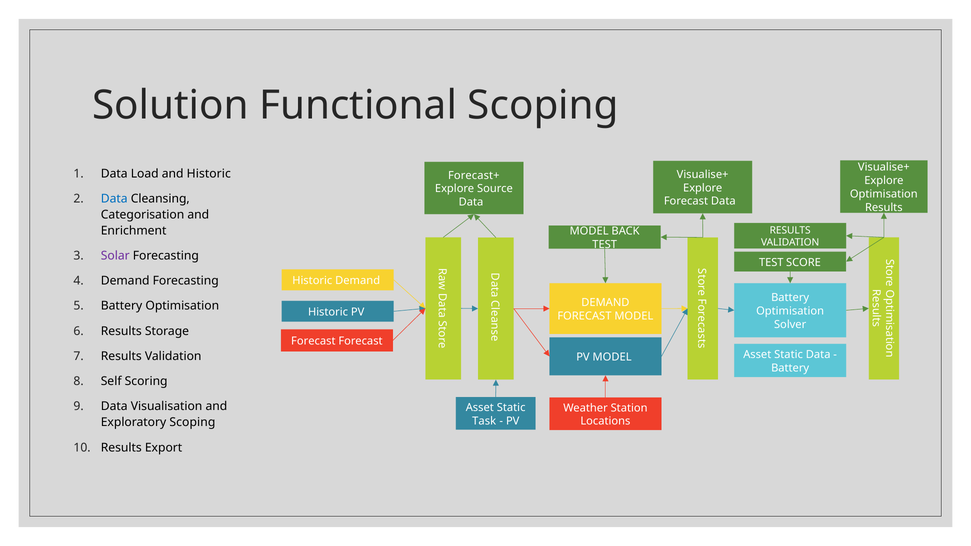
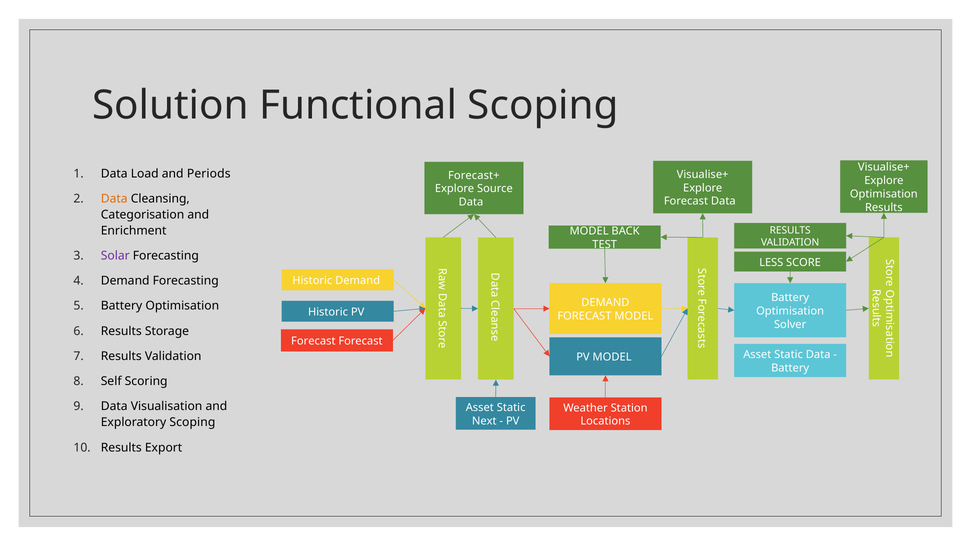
and Historic: Historic -> Periods (209, 174)
Data colour: blue -> orange (114, 199)
TEST: TEST -> LESS (771, 262)
Task: Task -> Next (484, 421)
